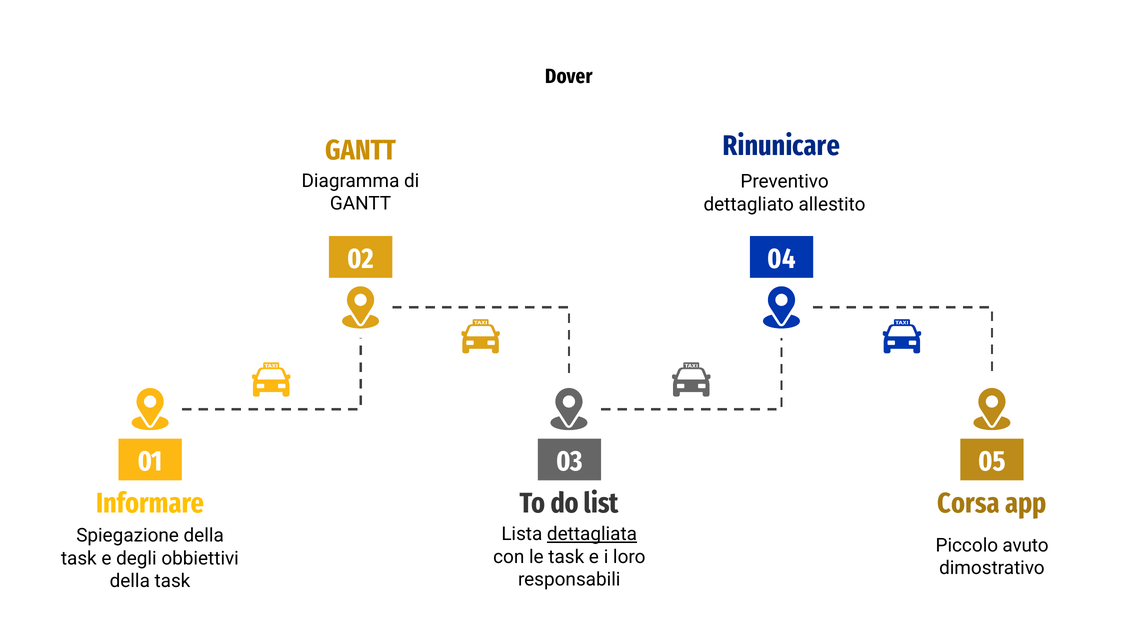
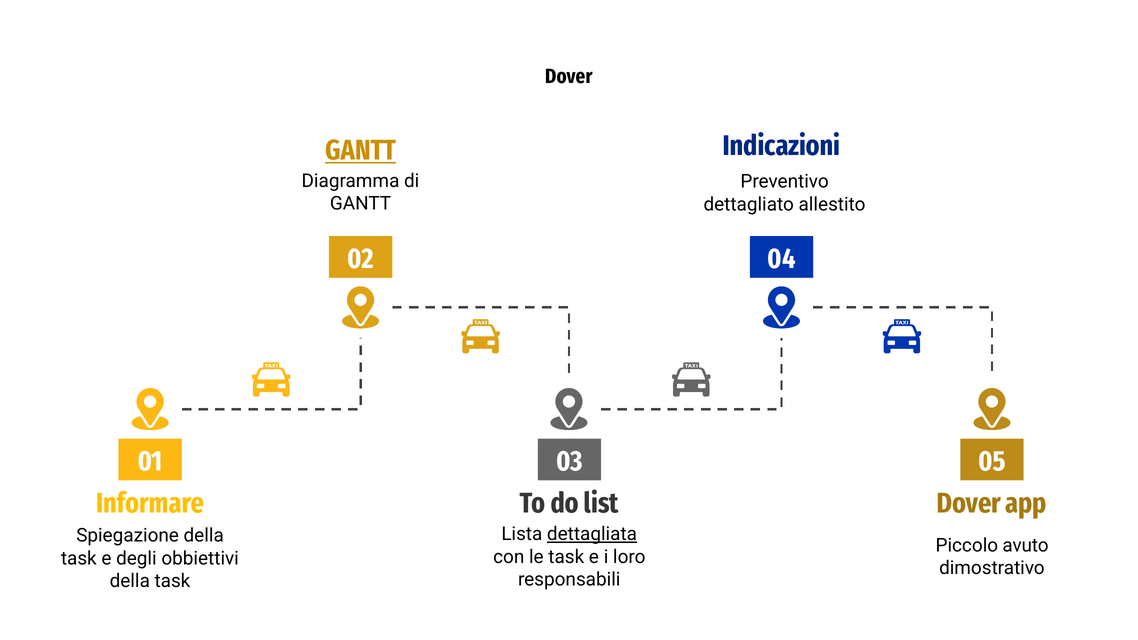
Rinunicare: Rinunicare -> Indicazioni (782, 146)
GANTT underline: none -> present (361, 151)
Corsa: Corsa -> Dover (969, 503)
